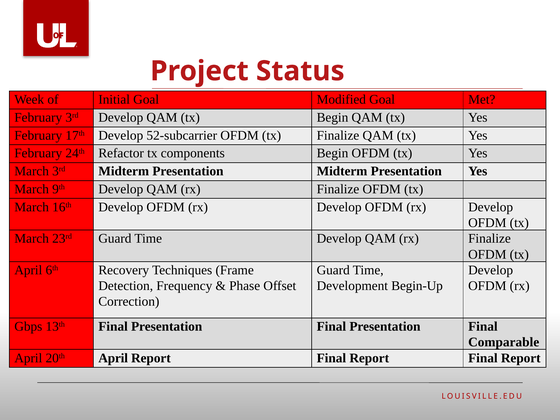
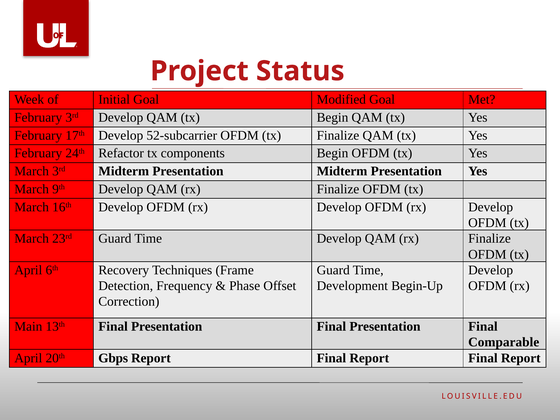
Gbps: Gbps -> Main (28, 326)
20th April: April -> Gbps (113, 358)
